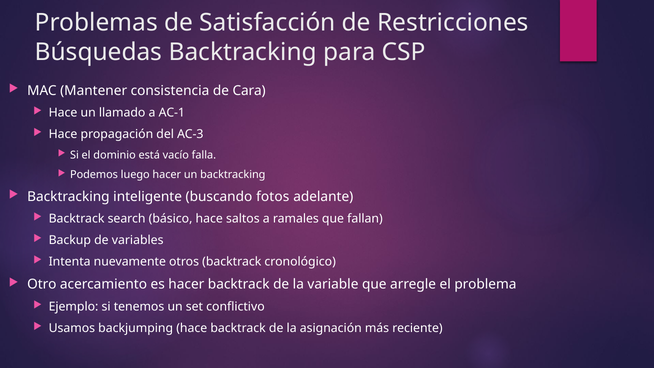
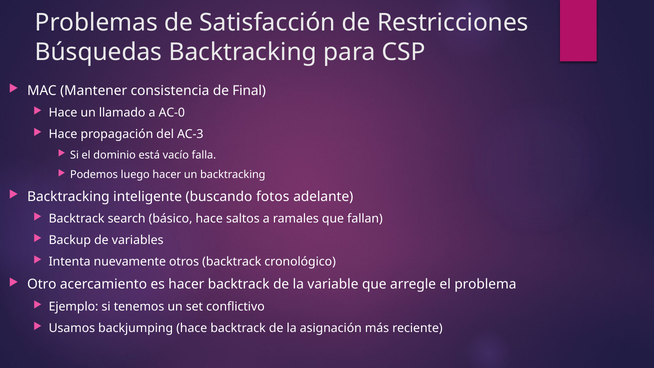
Cara: Cara -> Final (249, 91)
AC-1: AC-1 -> AC-0 (172, 113)
